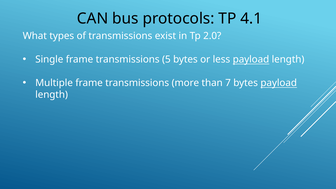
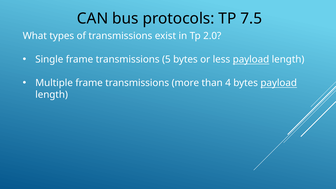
4.1: 4.1 -> 7.5 (251, 18)
7: 7 -> 4 (228, 83)
